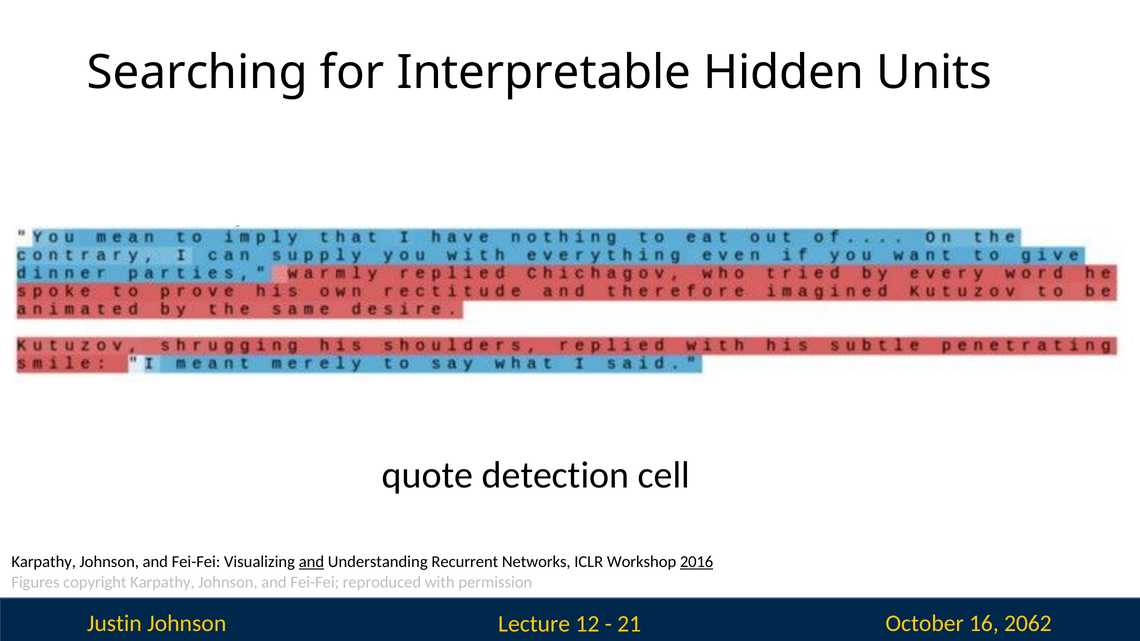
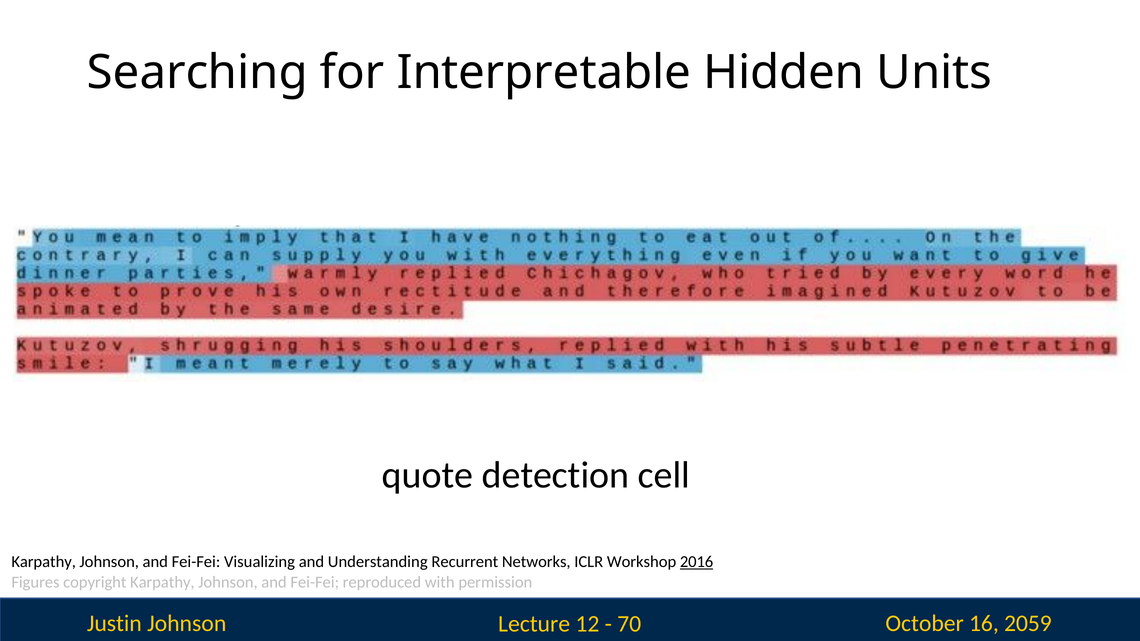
and underline: present -> none (311, 562)
21: 21 -> 70 (629, 624)
2062: 2062 -> 2059 (1028, 624)
